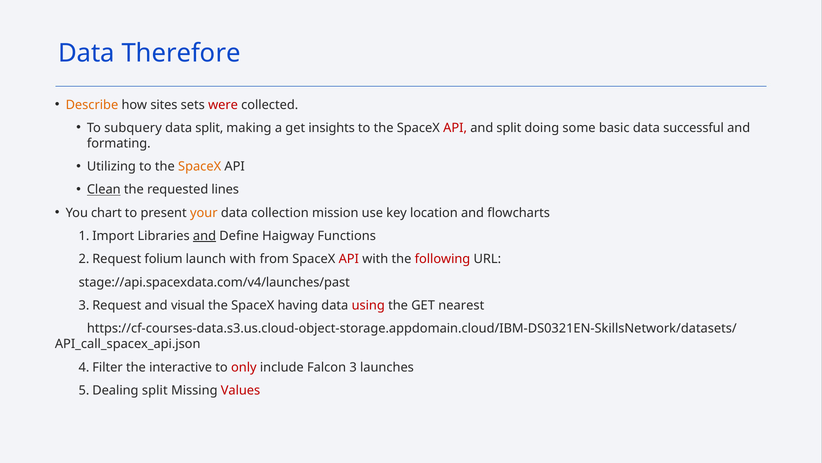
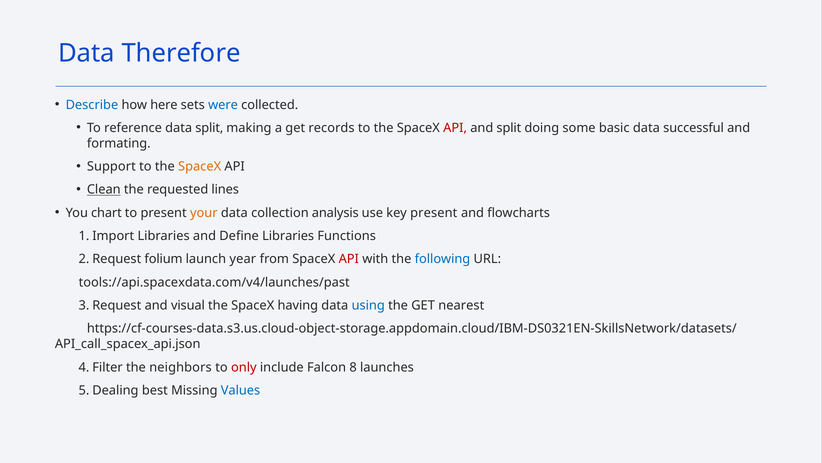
Describe colour: orange -> blue (92, 105)
sites: sites -> here (164, 105)
were colour: red -> blue (223, 105)
subquery: subquery -> reference (133, 128)
insights: insights -> records (332, 128)
Utilizing: Utilizing -> Support (111, 166)
mission: mission -> analysis (335, 213)
key location: location -> present (434, 213)
and underline: present -> none (205, 236)
Define Haigway: Haigway -> Libraries (288, 236)
launch with: with -> year (243, 259)
following colour: red -> blue (442, 259)
stage://api.spacexdata.com/v4/launches/past: stage://api.spacexdata.com/v4/launches/past -> tools://api.spacexdata.com/v4/launches/past (214, 282)
using colour: red -> blue (368, 305)
interactive: interactive -> neighbors (180, 367)
3: 3 -> 8 (353, 367)
split: split -> best (155, 390)
Values colour: red -> blue (240, 390)
